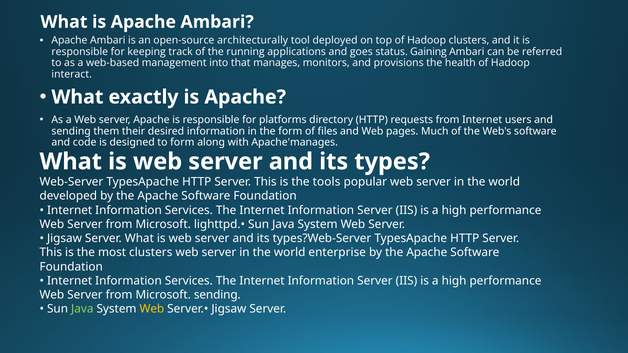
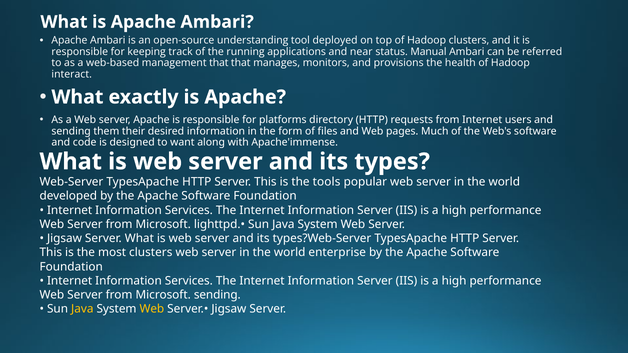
architecturally: architecturally -> understanding (253, 40)
goes: goes -> near (361, 52)
Gaining: Gaining -> Manual (428, 52)
management into: into -> that (219, 63)
to form: form -> want (182, 143)
Apache'manages: Apache'manages -> Apache'immense (295, 143)
Java colour: light green -> yellow (82, 309)
